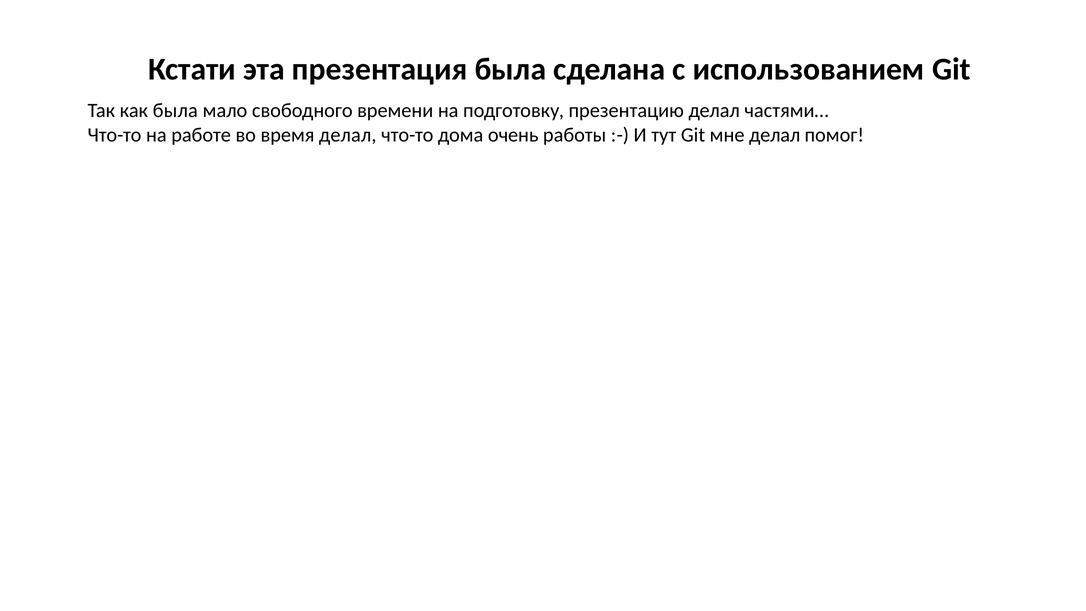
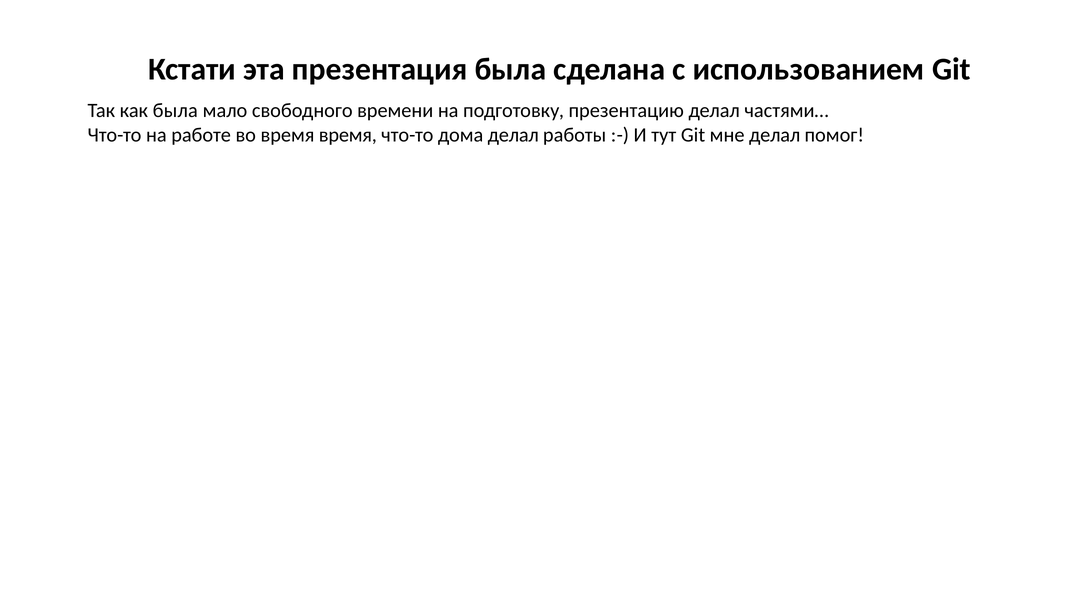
время делал: делал -> время (348, 135)
дома очень: очень -> делал (513, 135)
